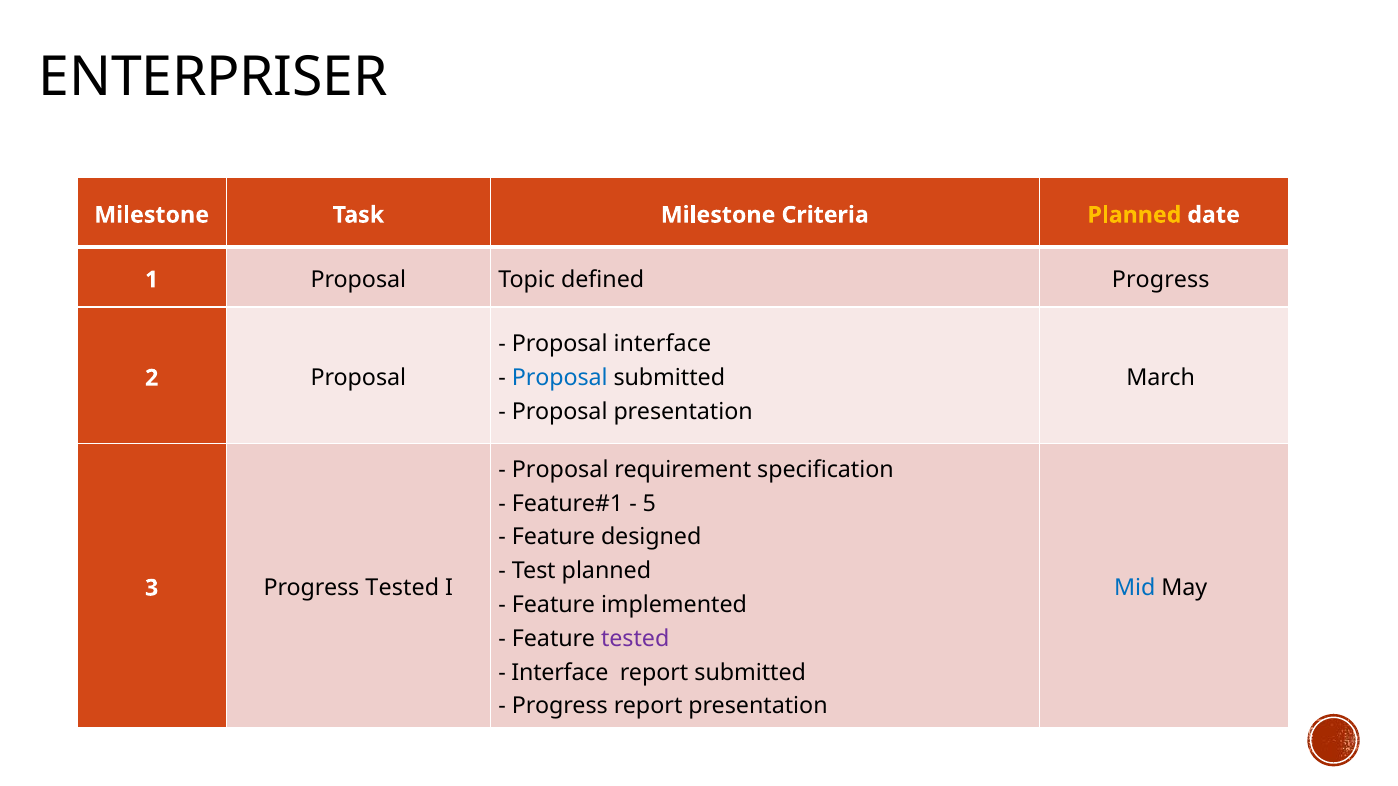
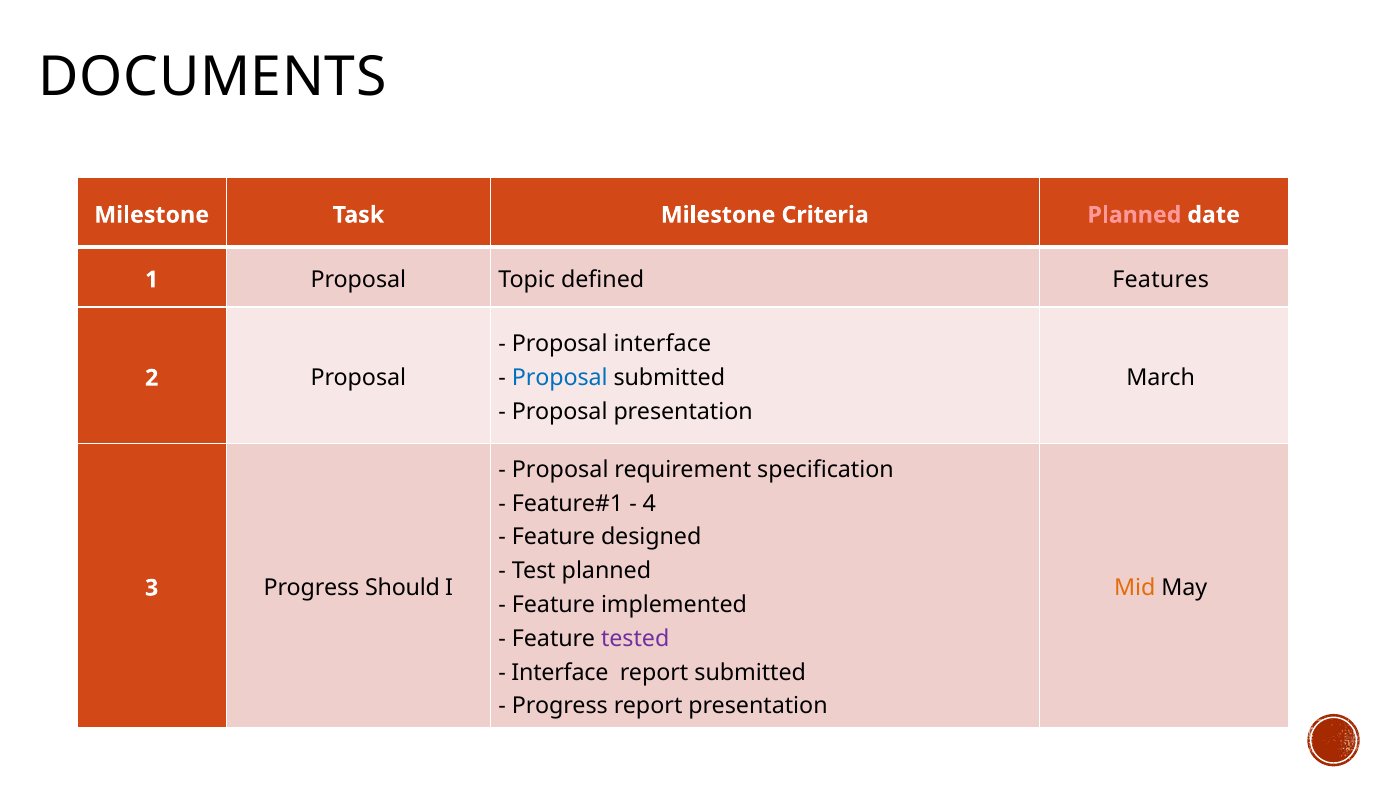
ENTERPRISER: ENTERPRISER -> DOCUMENTS (213, 77)
Planned colour: yellow -> pink (1134, 215)
defined Progress: Progress -> Features (1161, 280)
5: 5 -> 4 (649, 504)
Mid colour: blue -> orange (1135, 588)
Progress Tested: Tested -> Should (403, 588)
